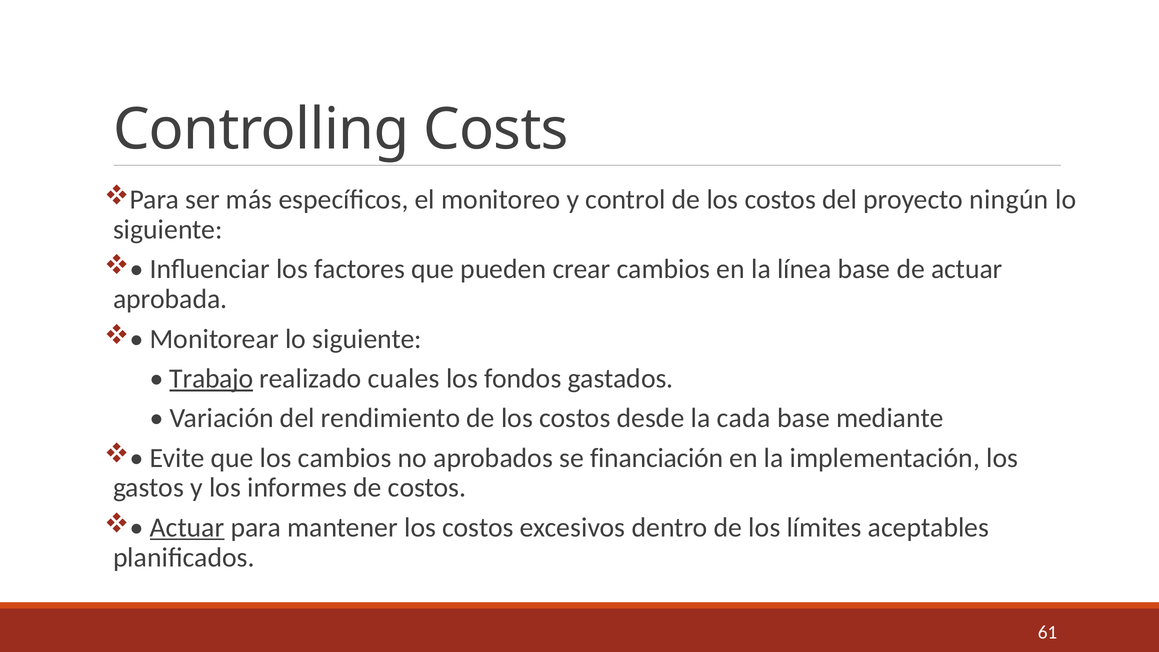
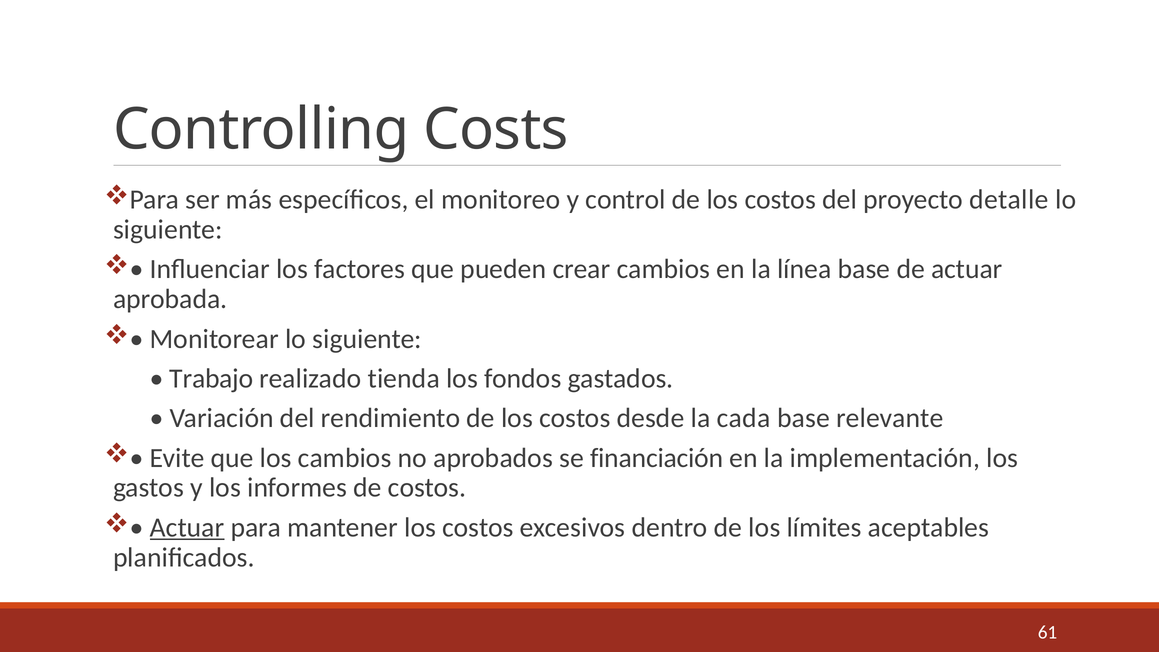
ningún: ningún -> detalle (1009, 200)
Trabajo underline: present -> none (211, 379)
cuales: cuales -> tienda (404, 379)
mediante: mediante -> relevante (890, 418)
